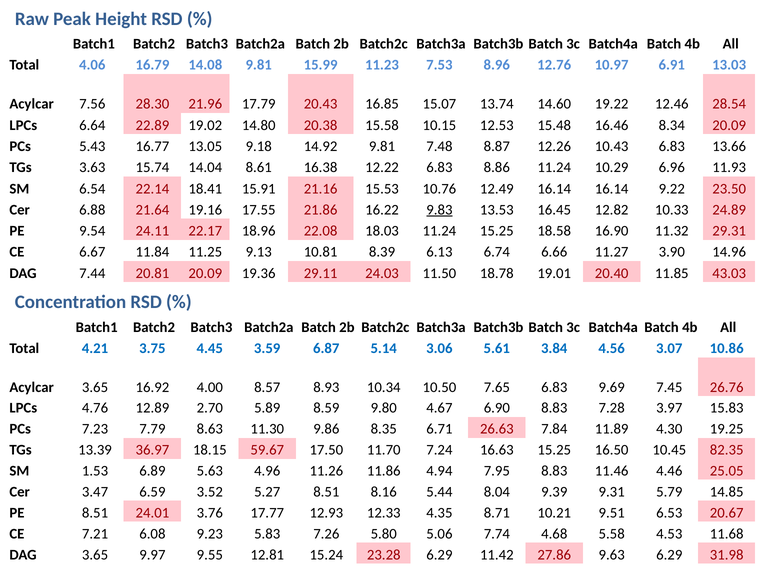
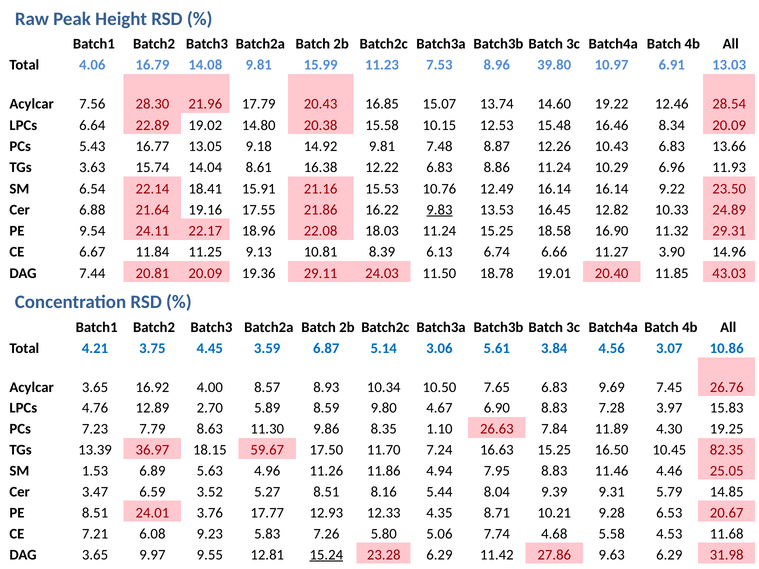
12.76: 12.76 -> 39.80 (554, 65)
6.71: 6.71 -> 1.10 (439, 429)
9.51: 9.51 -> 9.28 (612, 513)
15.24 underline: none -> present (326, 555)
